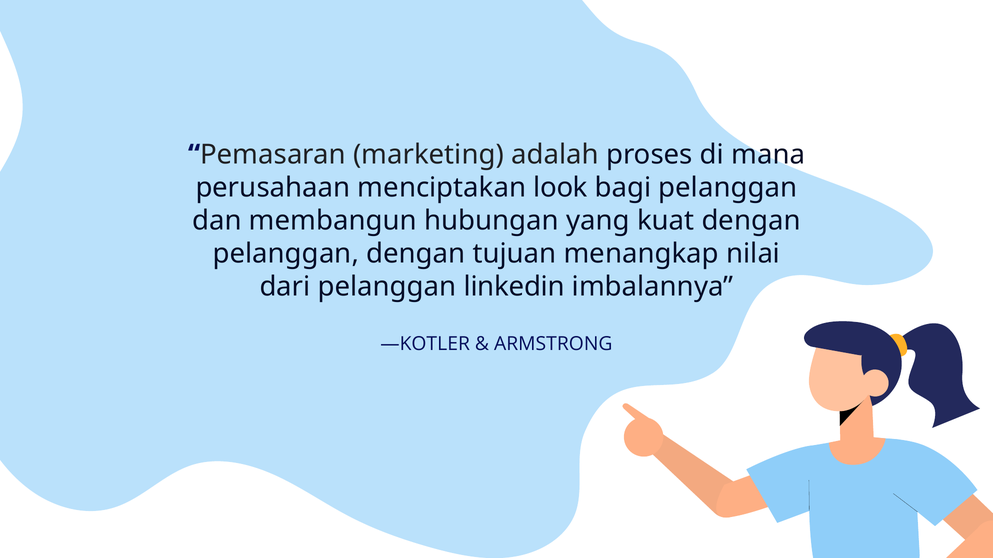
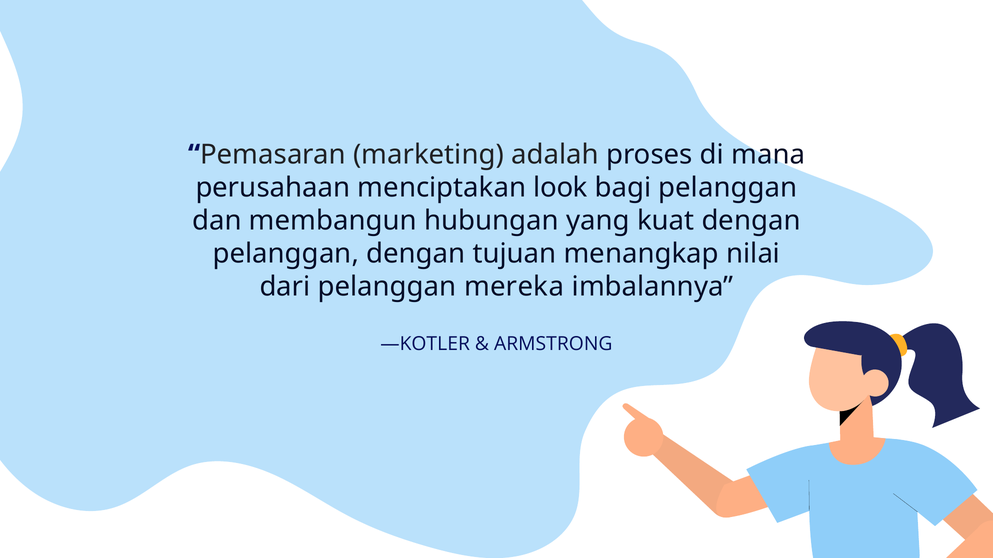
linkedin: linkedin -> mereka (514, 287)
